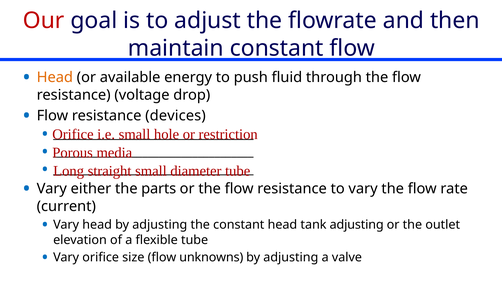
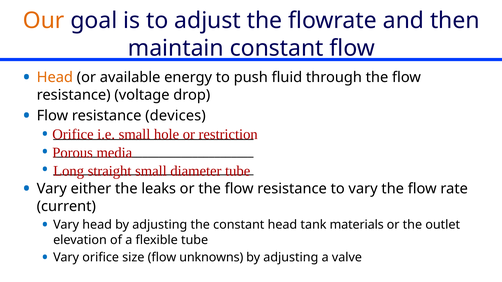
Our colour: red -> orange (44, 21)
parts: parts -> leaks (159, 189)
tank adjusting: adjusting -> materials (357, 225)
